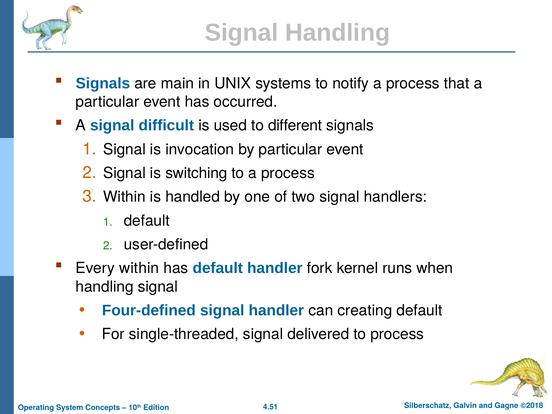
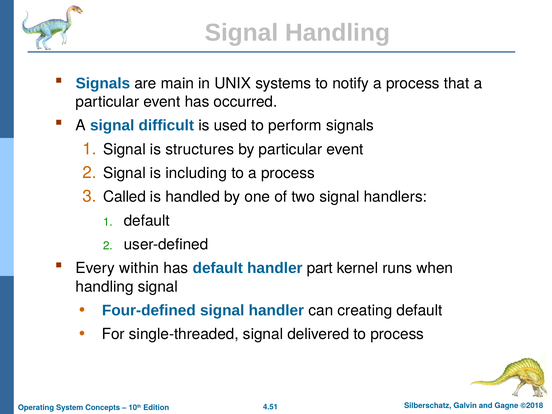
different: different -> perform (295, 126)
invocation: invocation -> structures (200, 149)
switching: switching -> including (196, 173)
Within: Within -> Called (125, 197)
fork: fork -> part (320, 268)
